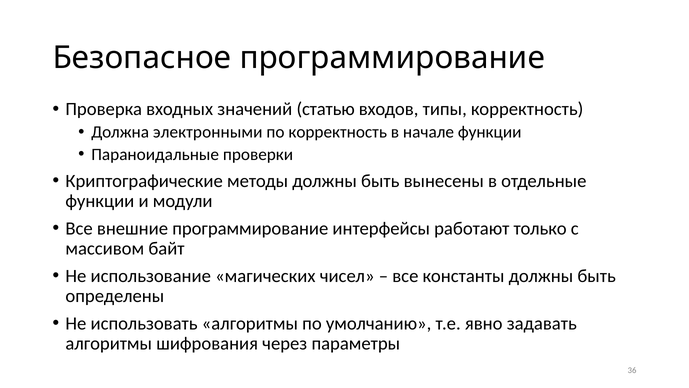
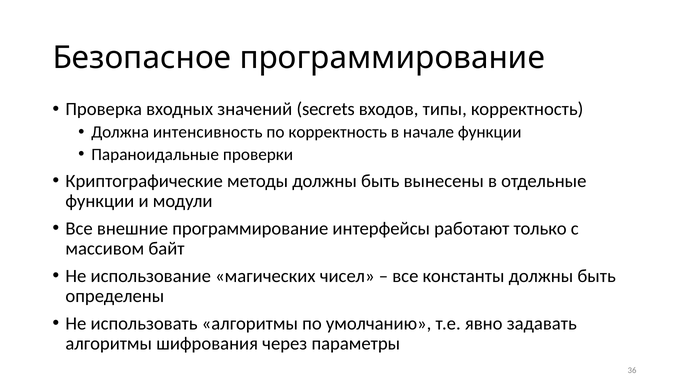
статью: статью -> secrets (326, 109)
электронными: электронными -> интенсивность (208, 132)
